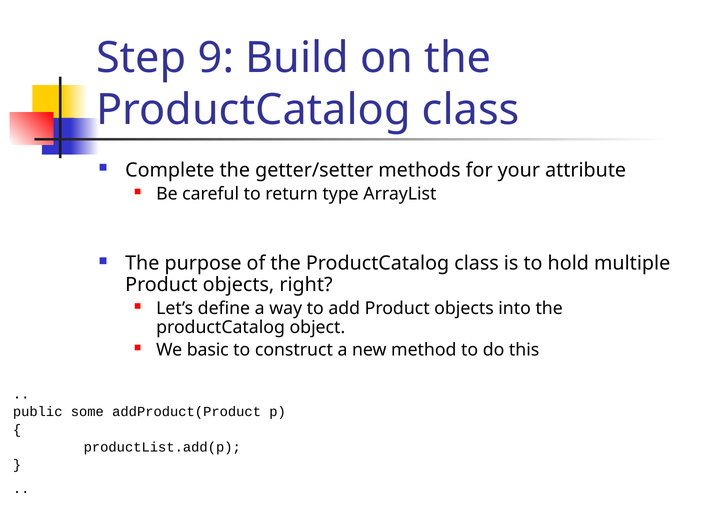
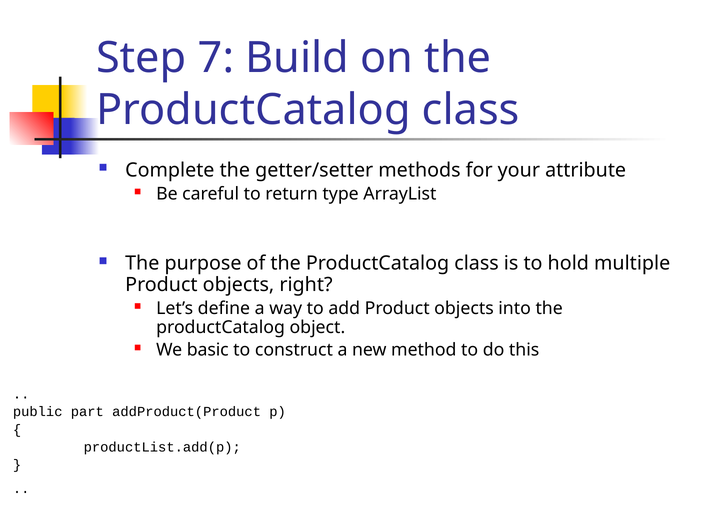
9: 9 -> 7 (216, 58)
some: some -> part (87, 412)
